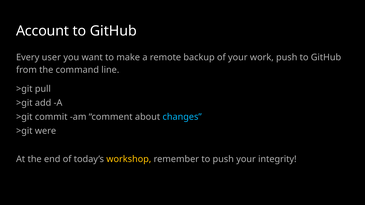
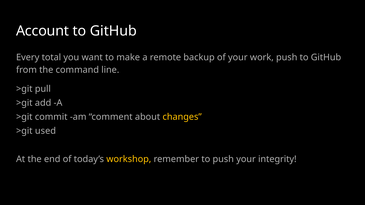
user: user -> total (51, 57)
changes colour: light blue -> yellow (182, 117)
were: were -> used (45, 131)
